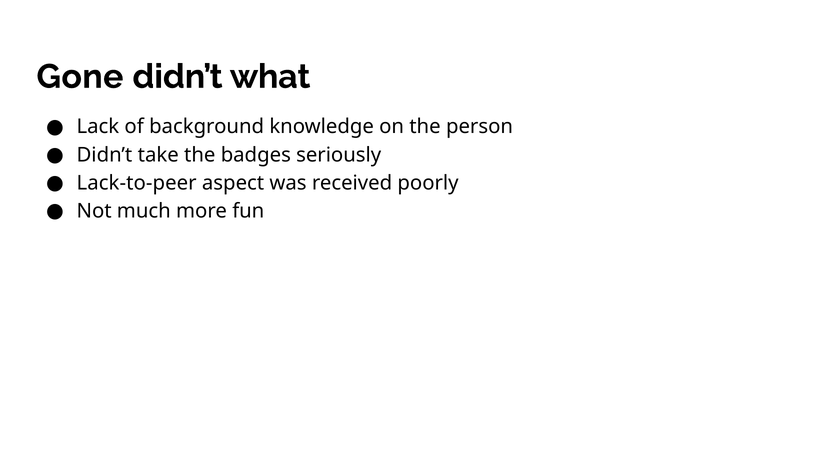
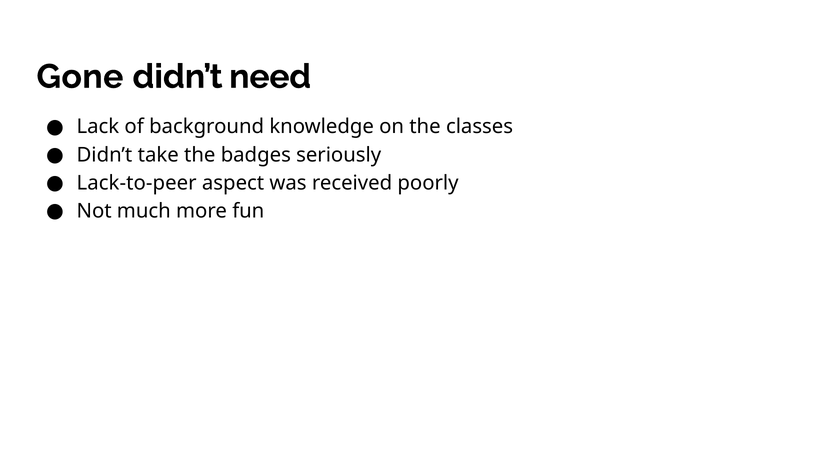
what: what -> need (270, 77)
person: person -> classes (480, 127)
